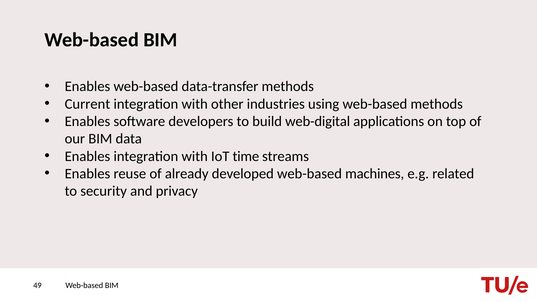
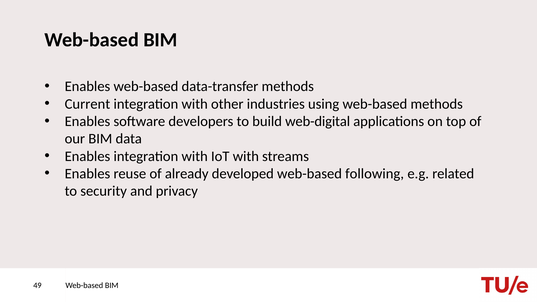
IoT time: time -> with (246, 156)
machines: machines -> following (375, 174)
